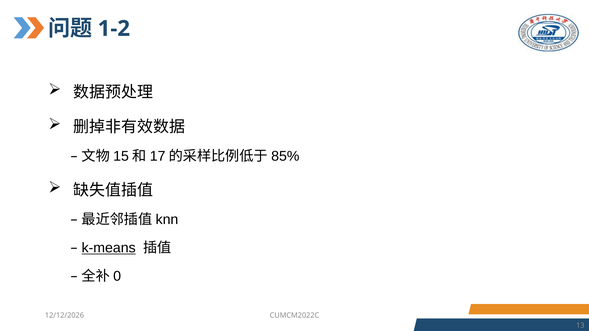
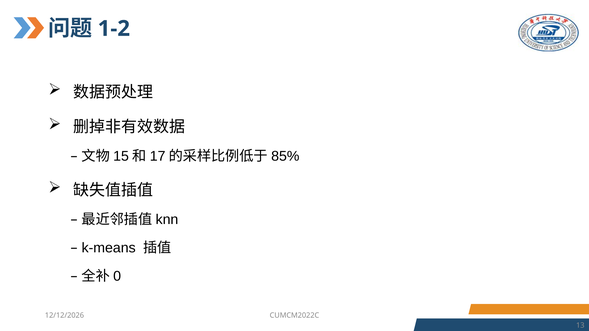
k-means underline: present -> none (109, 248)
